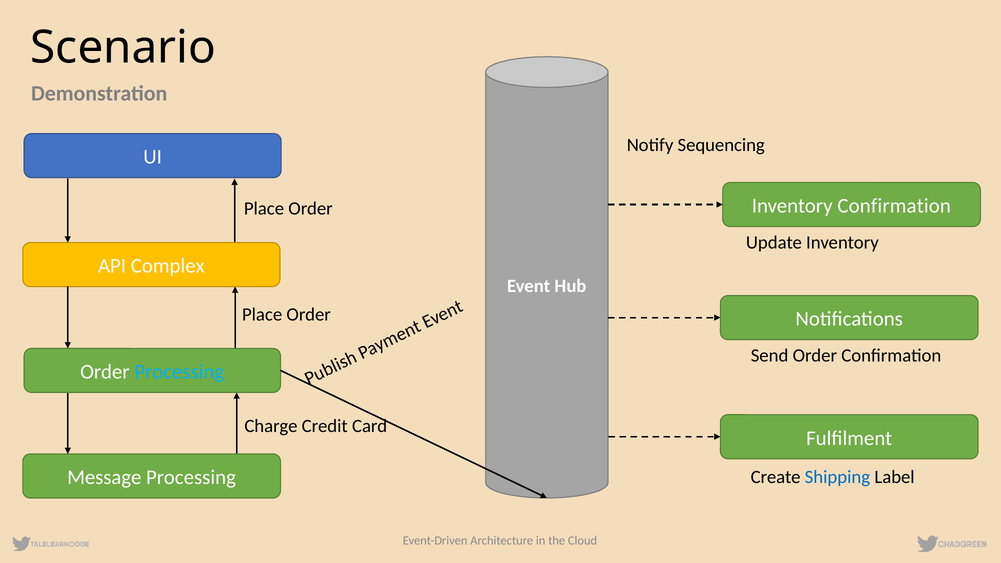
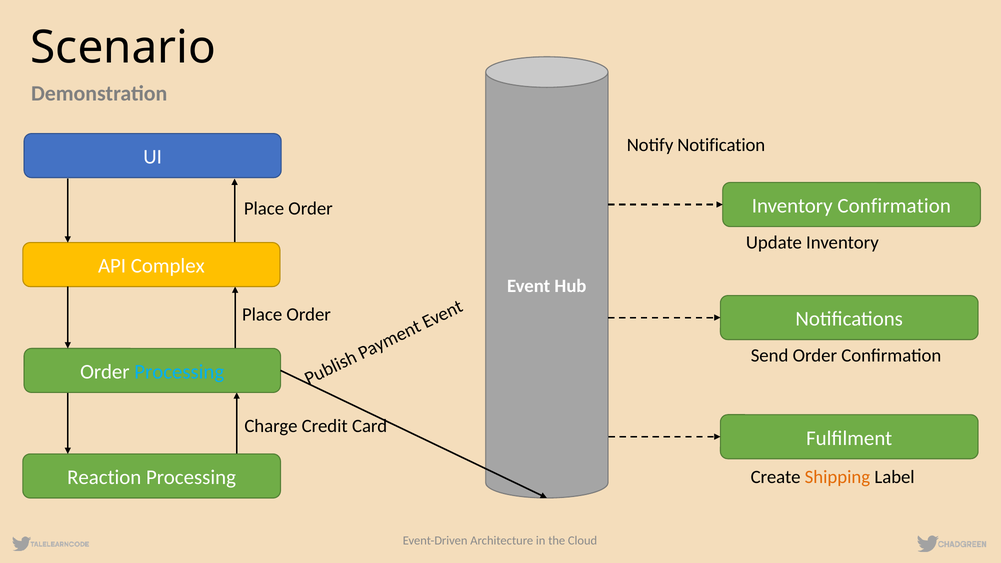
Sequencing: Sequencing -> Notification (721, 145)
Message: Message -> Reaction (104, 477)
Shipping colour: blue -> orange (837, 477)
